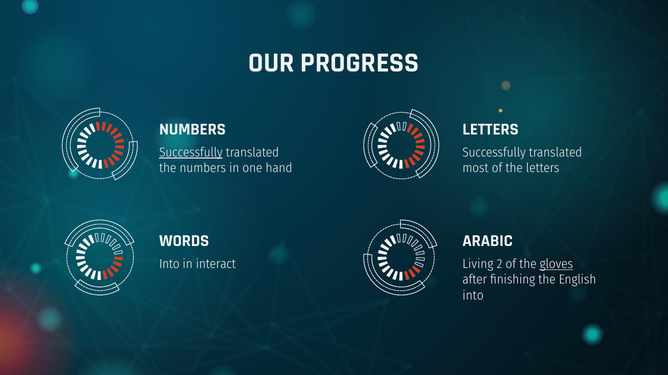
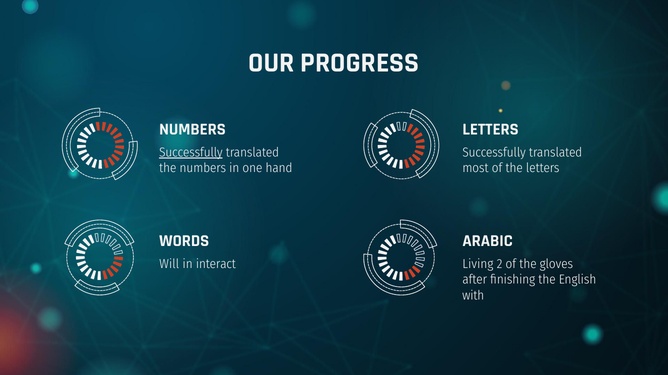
Into: Into -> Will (169, 265)
gloves underline: present -> none (556, 265)
into: into -> with (473, 296)
